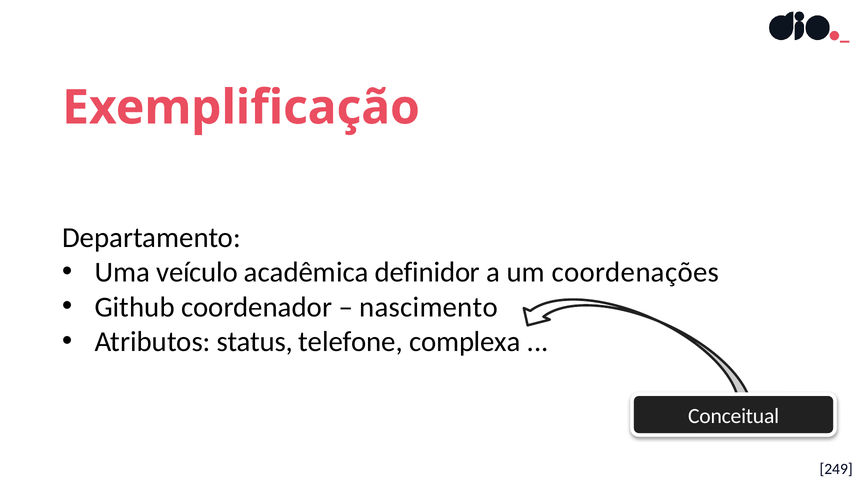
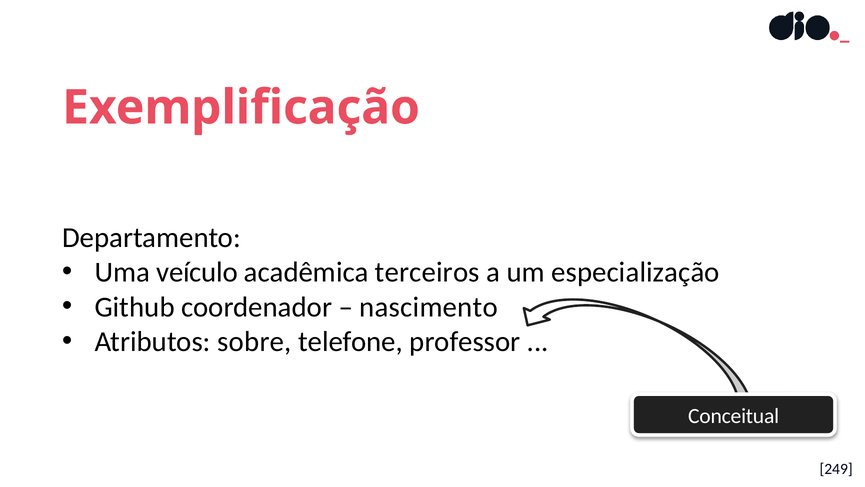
definidor: definidor -> terceiros (427, 272)
coordenações: coordenações -> especialização (635, 272)
status: status -> sobre (254, 341)
complexa: complexa -> professor (465, 341)
